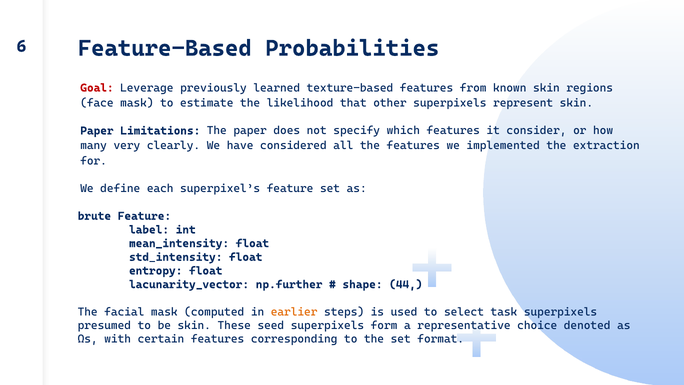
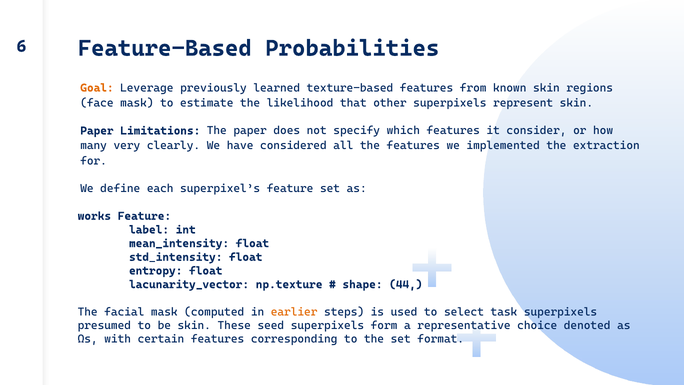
Goal colour: red -> orange (97, 88)
brute: brute -> works (94, 216)
np.further: np.further -> np.texture (289, 284)
